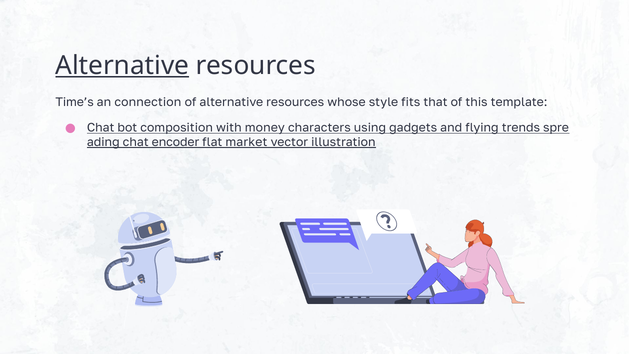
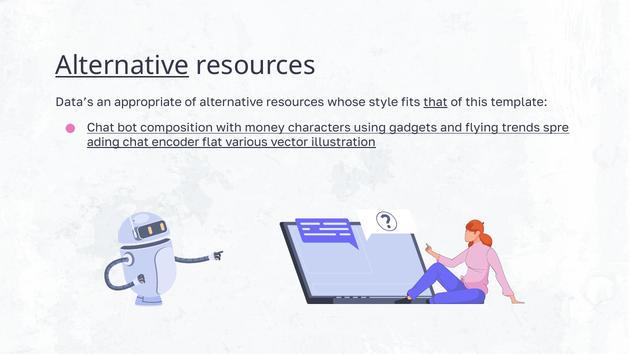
Time’s: Time’s -> Data’s (75, 102)
connection: connection -> appropriate (148, 102)
that underline: none -> present (436, 102)
market: market -> various (247, 142)
